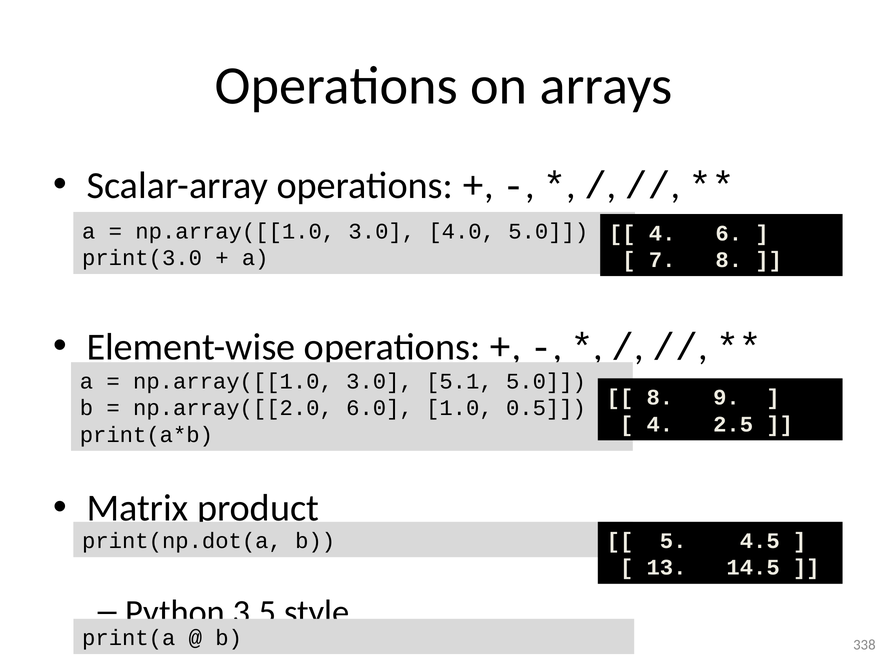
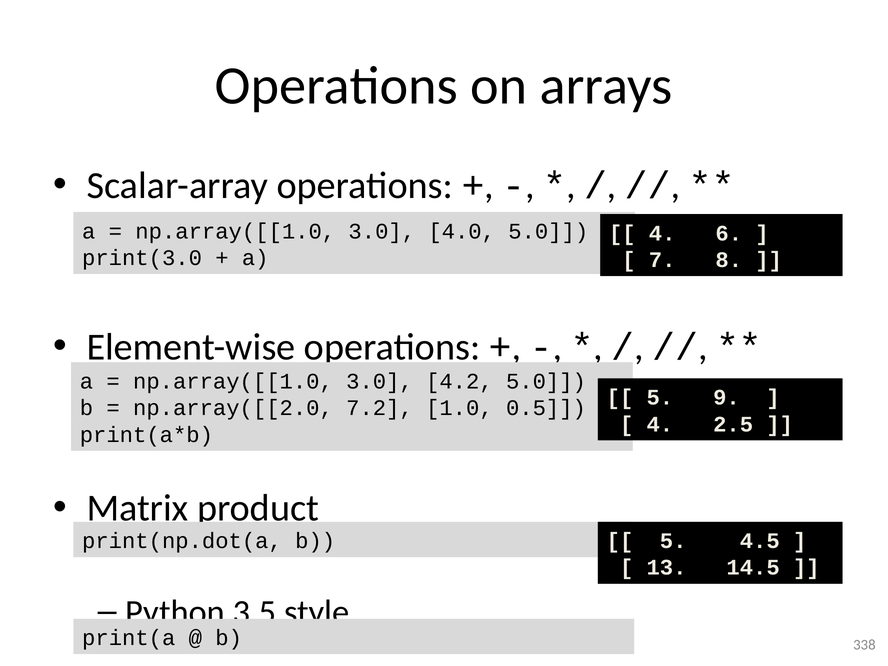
5.1: 5.1 -> 4.2 (459, 381)
8: 8 -> 5 (660, 398)
6.0: 6.0 -> 7.2 (379, 408)
